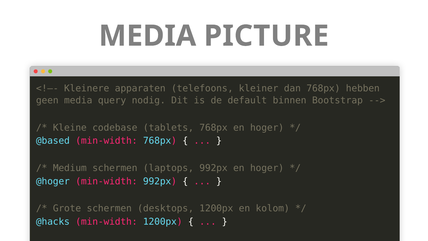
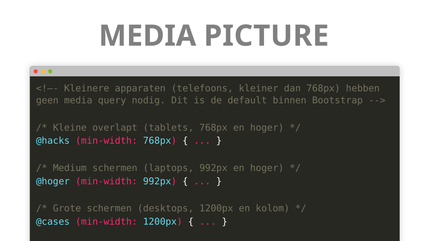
codebase: codebase -> overlapt (115, 128)
@based: @based -> @hacks (53, 141)
@hacks: @hacks -> @cases (53, 221)
